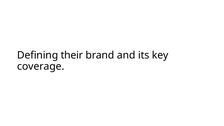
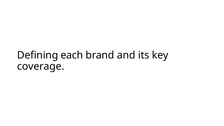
their: their -> each (72, 55)
